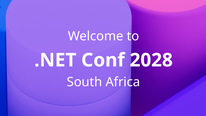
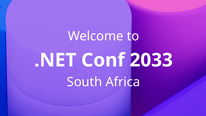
2028: 2028 -> 2033 (151, 60)
